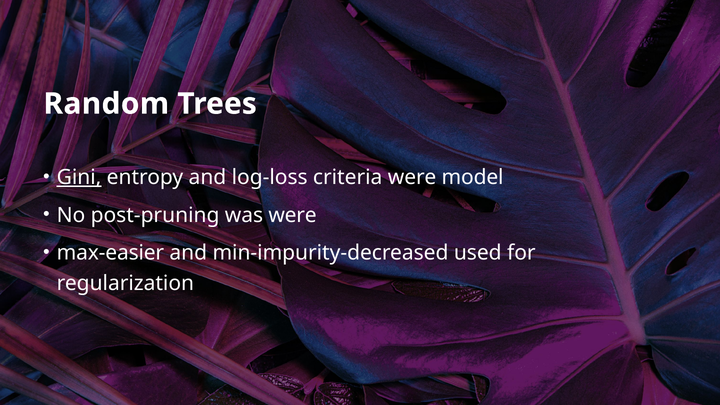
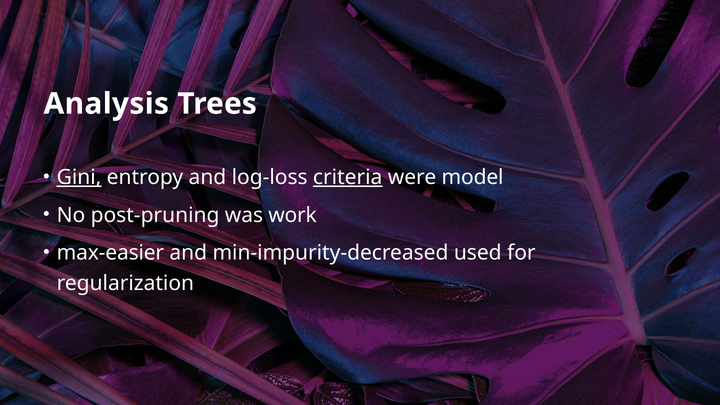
Random: Random -> Analysis (106, 104)
criteria underline: none -> present (348, 177)
was were: were -> work (293, 215)
